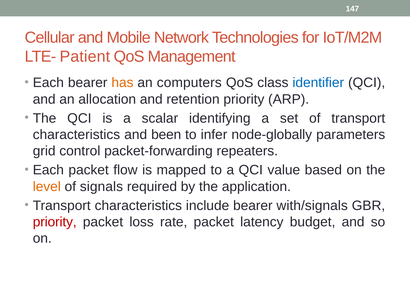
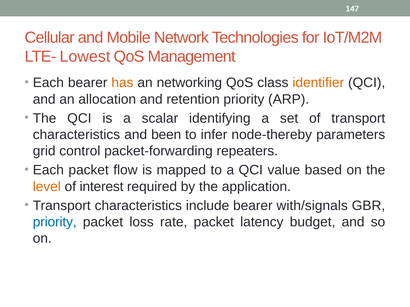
Patient: Patient -> Lowest (85, 57)
computers: computers -> networking (189, 83)
identifier colour: blue -> orange (318, 83)
node-globally: node-globally -> node-thereby (272, 135)
signals: signals -> interest (102, 187)
priority colour: red -> blue (55, 222)
